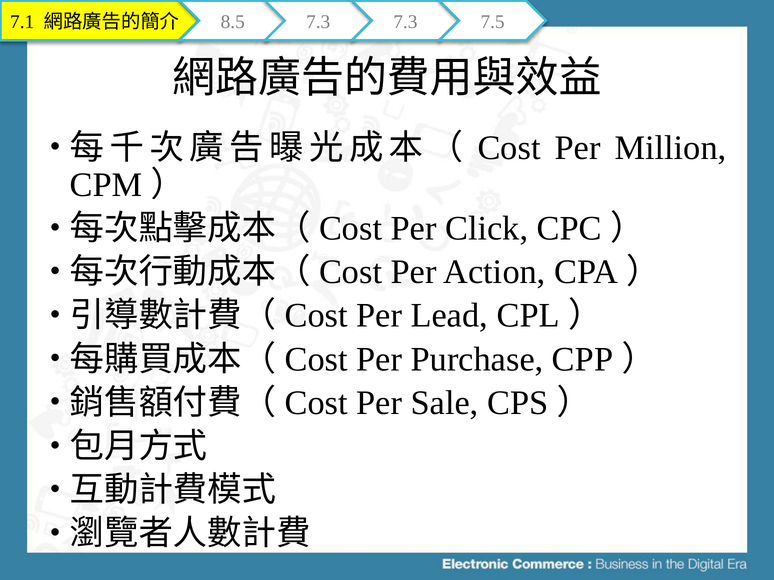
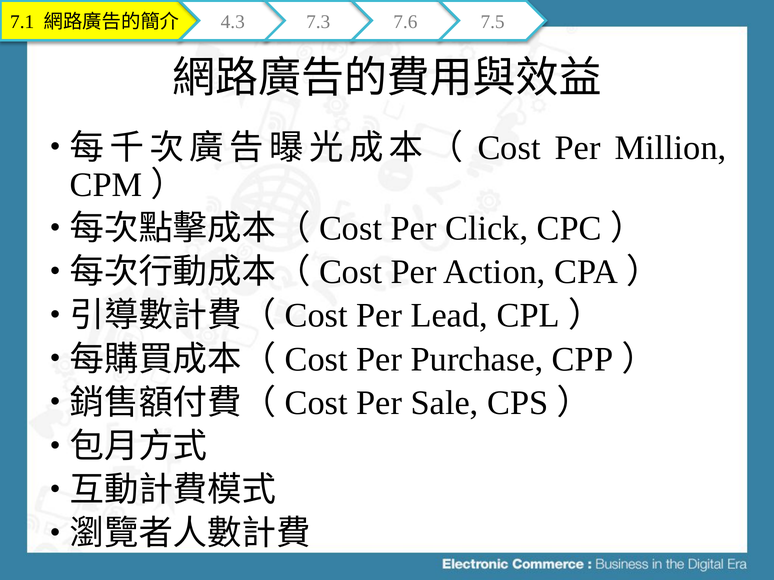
8.5: 8.5 -> 4.3 (233, 22)
7.3 7.3: 7.3 -> 7.6 (405, 22)
